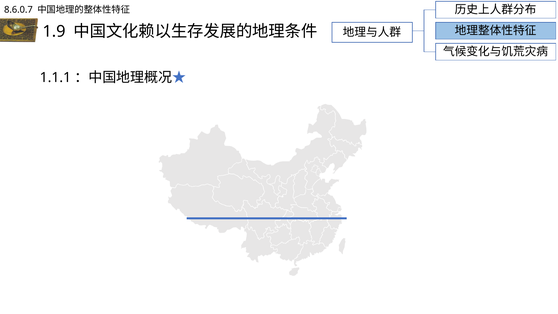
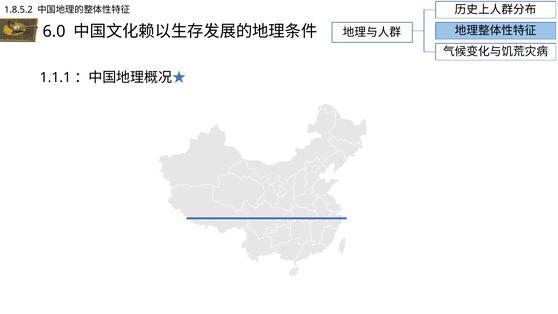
8.6.0.7: 8.6.0.7 -> 1.8.5.2 (18, 10)
1.9: 1.9 -> 6.0 (54, 31)
